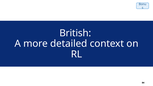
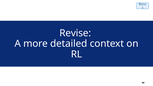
British: British -> Revise (75, 33)
